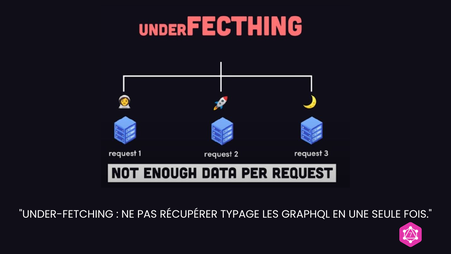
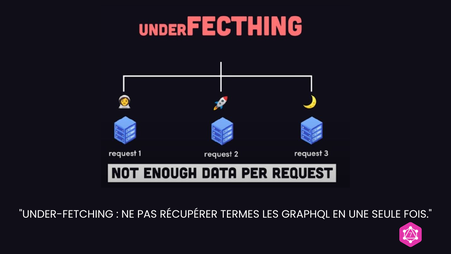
TYPAGE: TYPAGE -> TERMES (240, 214)
